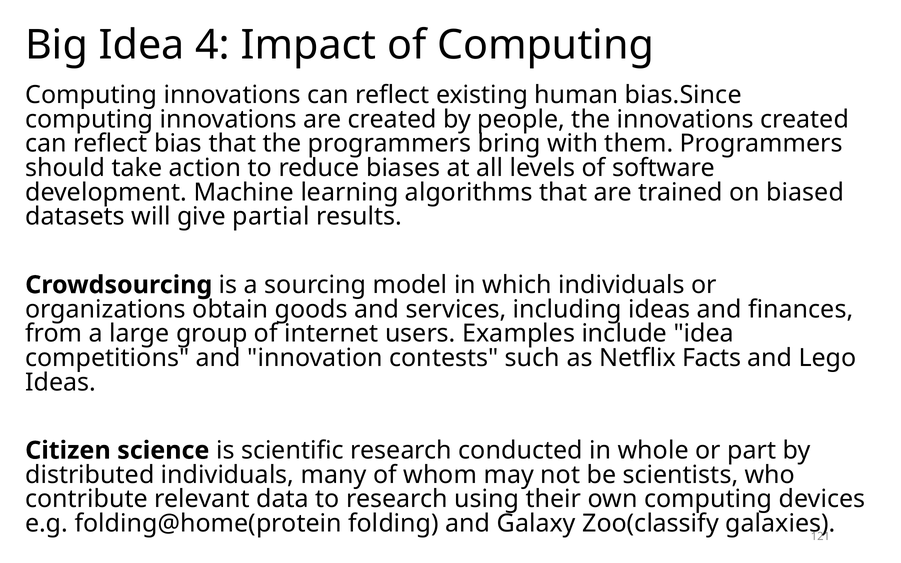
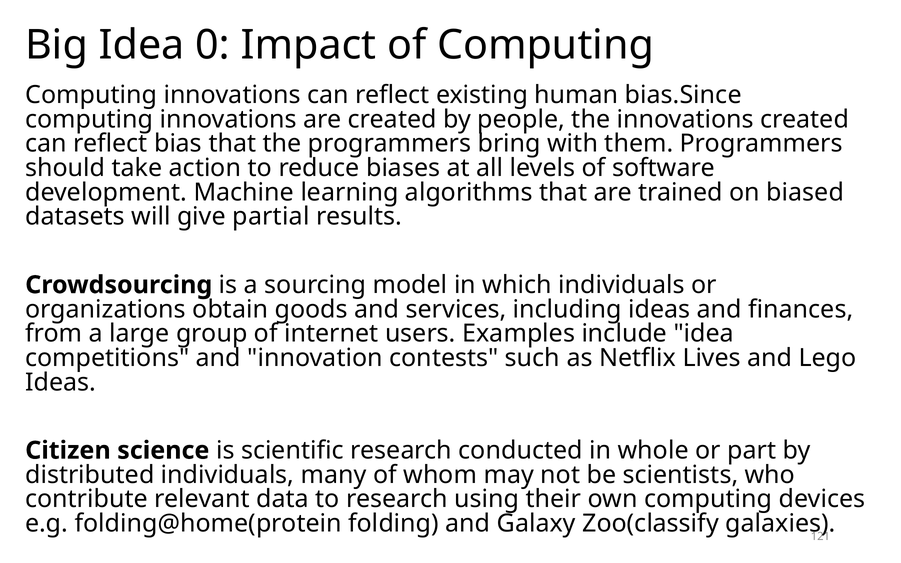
4: 4 -> 0 (213, 45)
Facts: Facts -> Lives (712, 358)
